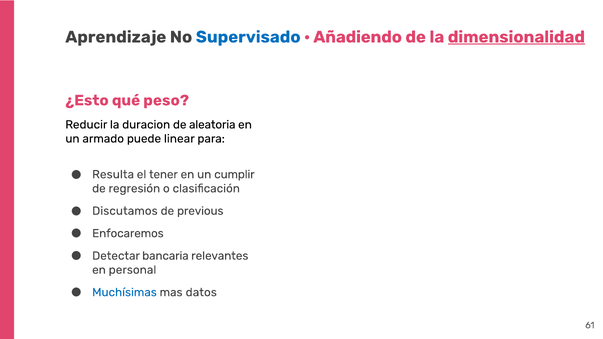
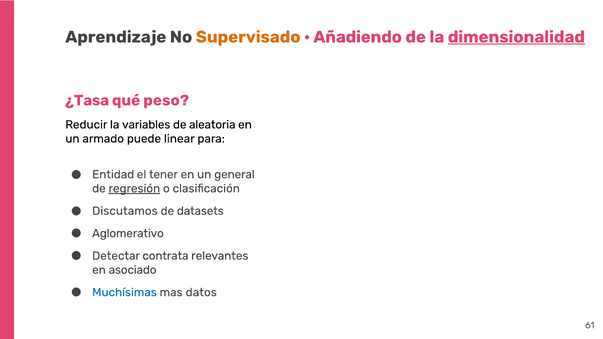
Supervisado colour: blue -> orange (248, 37)
¿Esto: ¿Esto -> ¿Tasa (87, 100)
duracion: duracion -> variables (146, 125)
Resulta: Resulta -> Entidad (113, 174)
cumplir: cumplir -> general (234, 174)
regresión underline: none -> present (134, 189)
previous: previous -> datasets (200, 211)
Enfocaremos: Enfocaremos -> Aglomerativo (128, 233)
bancaria: bancaria -> contrata (165, 256)
personal: personal -> asociado (133, 270)
